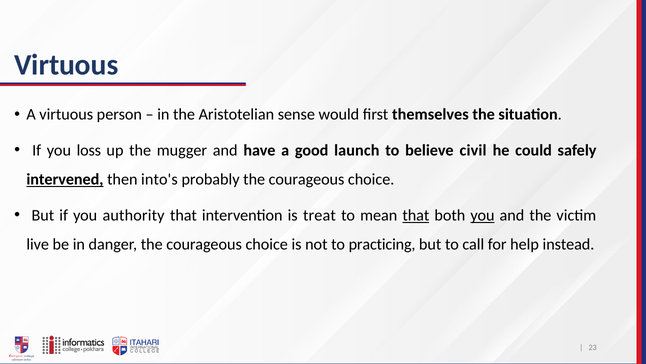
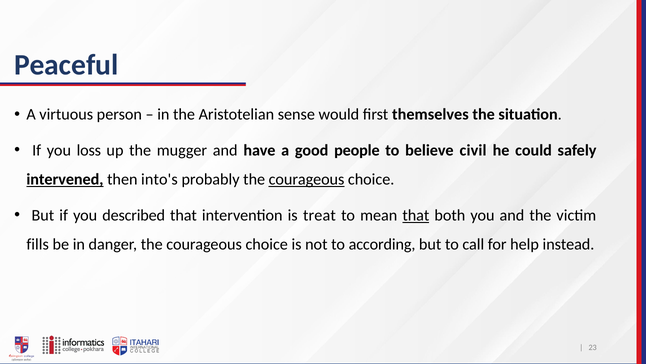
Virtuous: Virtuous -> Peaceful (66, 65)
launch: launch -> people (357, 150)
courageous underline: none -> present (307, 179)
authority: authority -> described (134, 215)
you underline: present -> none (482, 215)
live: live -> fills (38, 244)
practicing: practicing -> according (382, 244)
